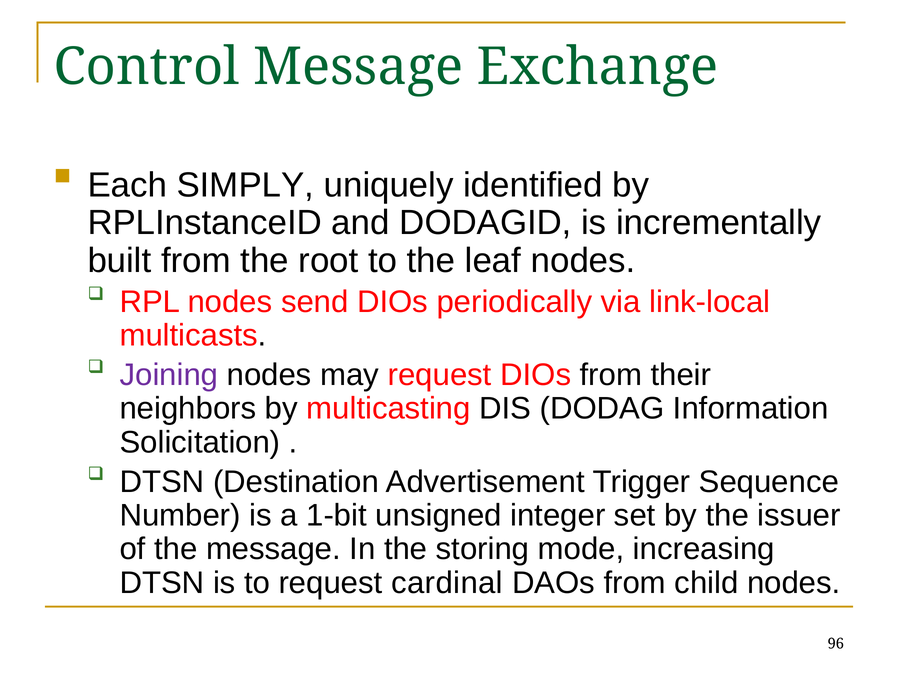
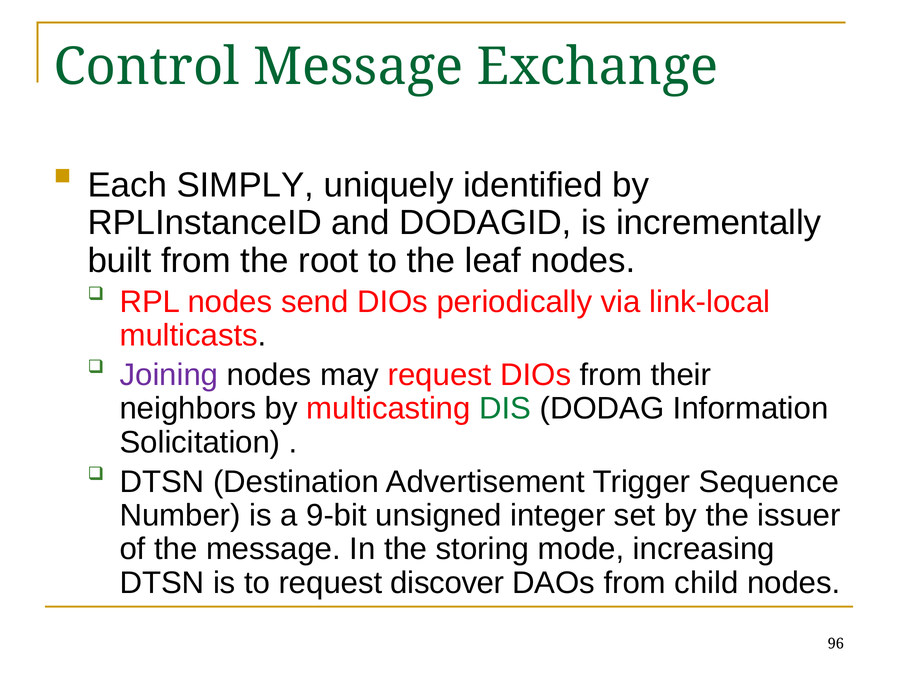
DIS colour: black -> green (505, 408)
1-bit: 1-bit -> 9-bit (337, 515)
cardinal: cardinal -> discover (447, 582)
